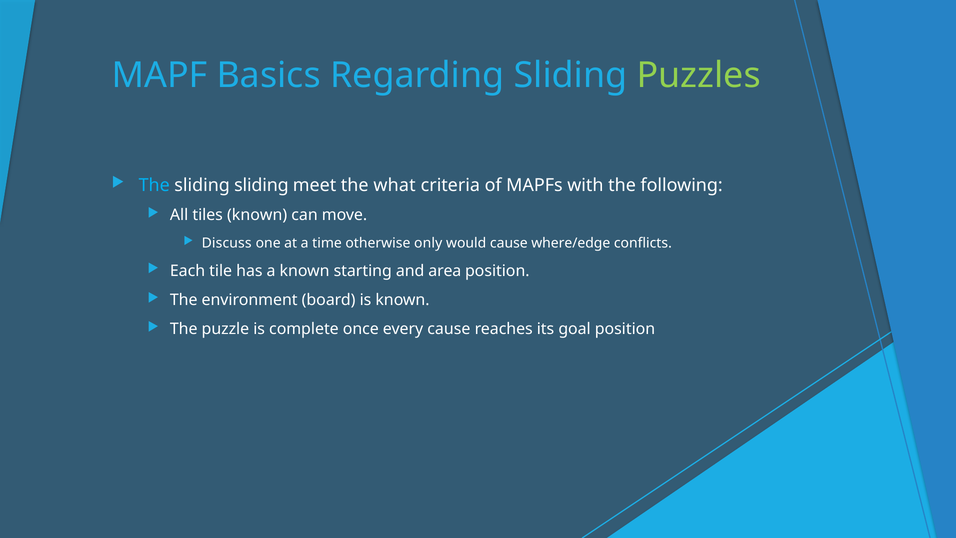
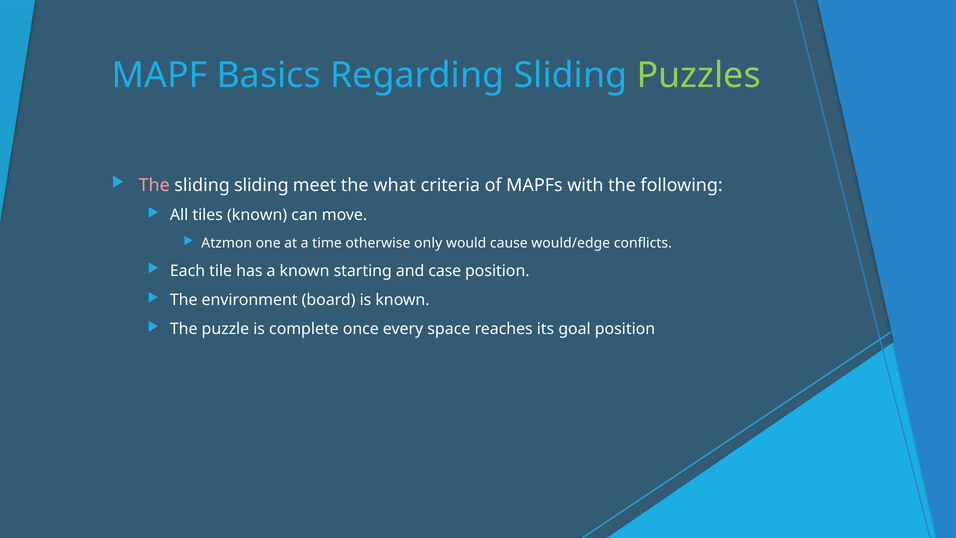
The colour: light blue -> pink (154, 185)
Discuss: Discuss -> Atzmon (227, 243)
where/edge: where/edge -> would/edge (571, 243)
area: area -> case (445, 271)
every cause: cause -> space (449, 329)
